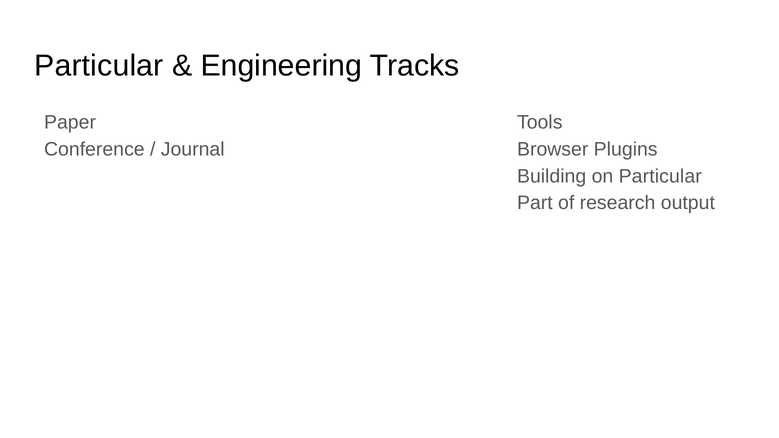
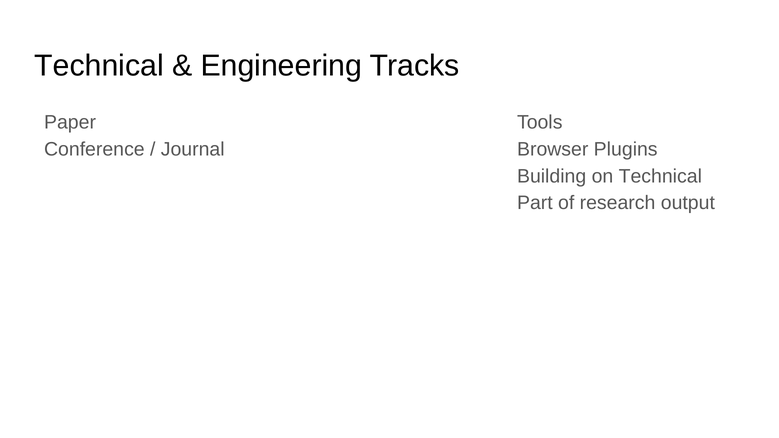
Particular: Particular -> Technical (99, 66)
on Particular: Particular -> Technical (660, 176)
